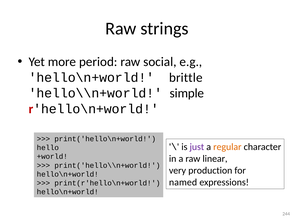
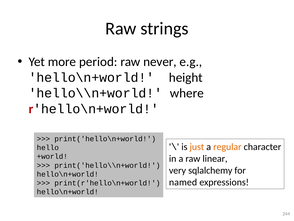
social: social -> never (160, 62)
brittle: brittle -> height (186, 77)
simple: simple -> where (187, 93)
just colour: purple -> orange (197, 147)
production: production -> sqlalchemy (210, 170)
